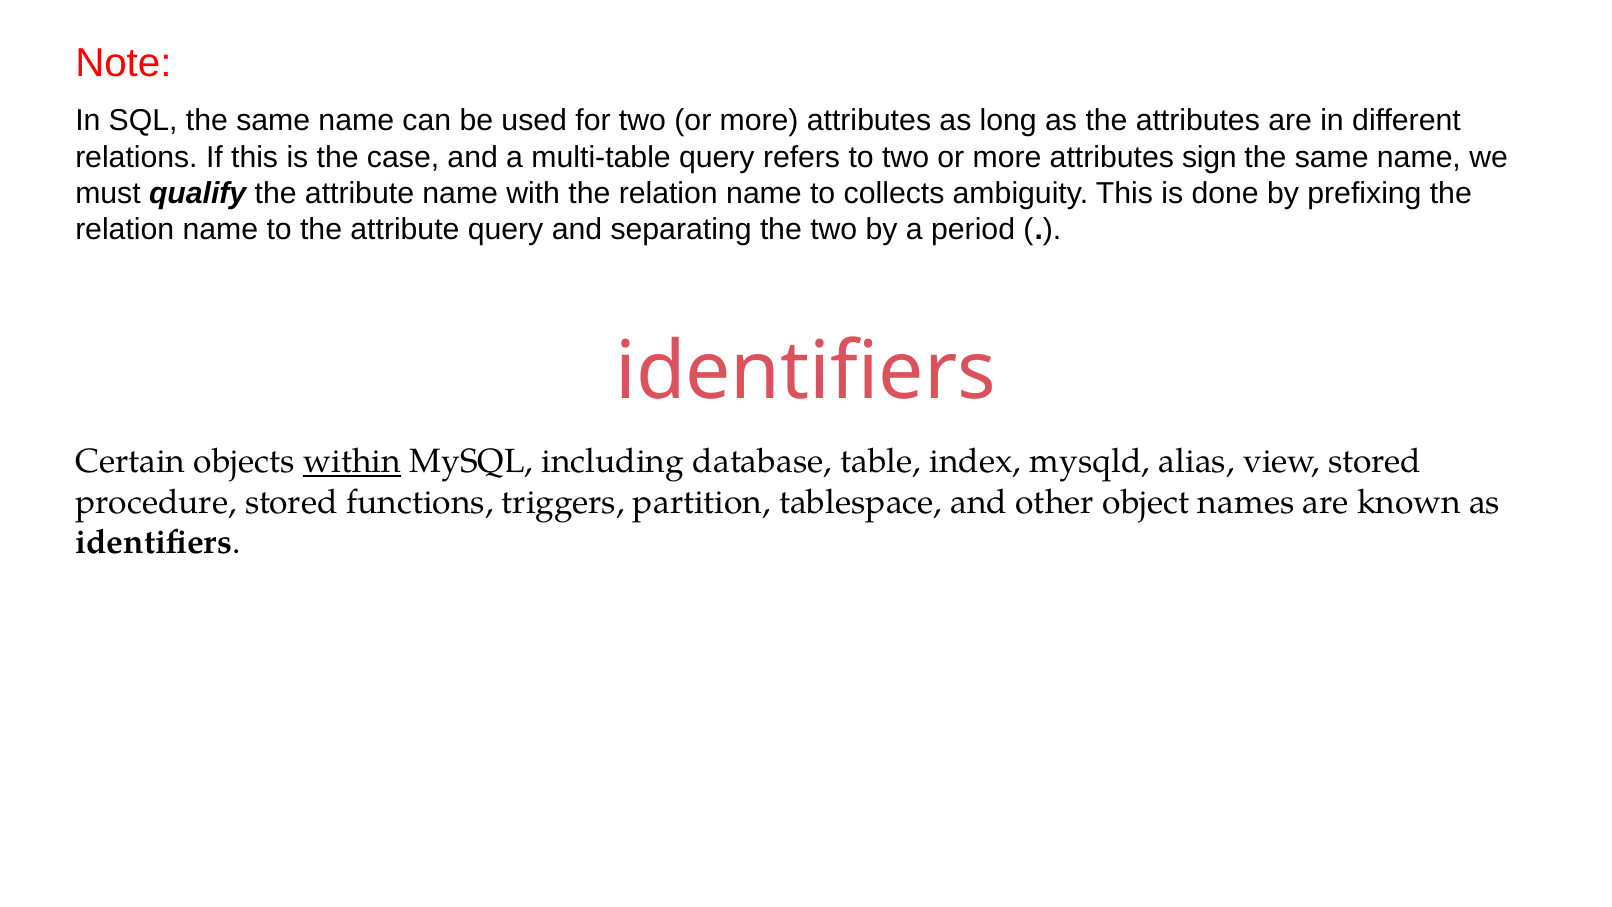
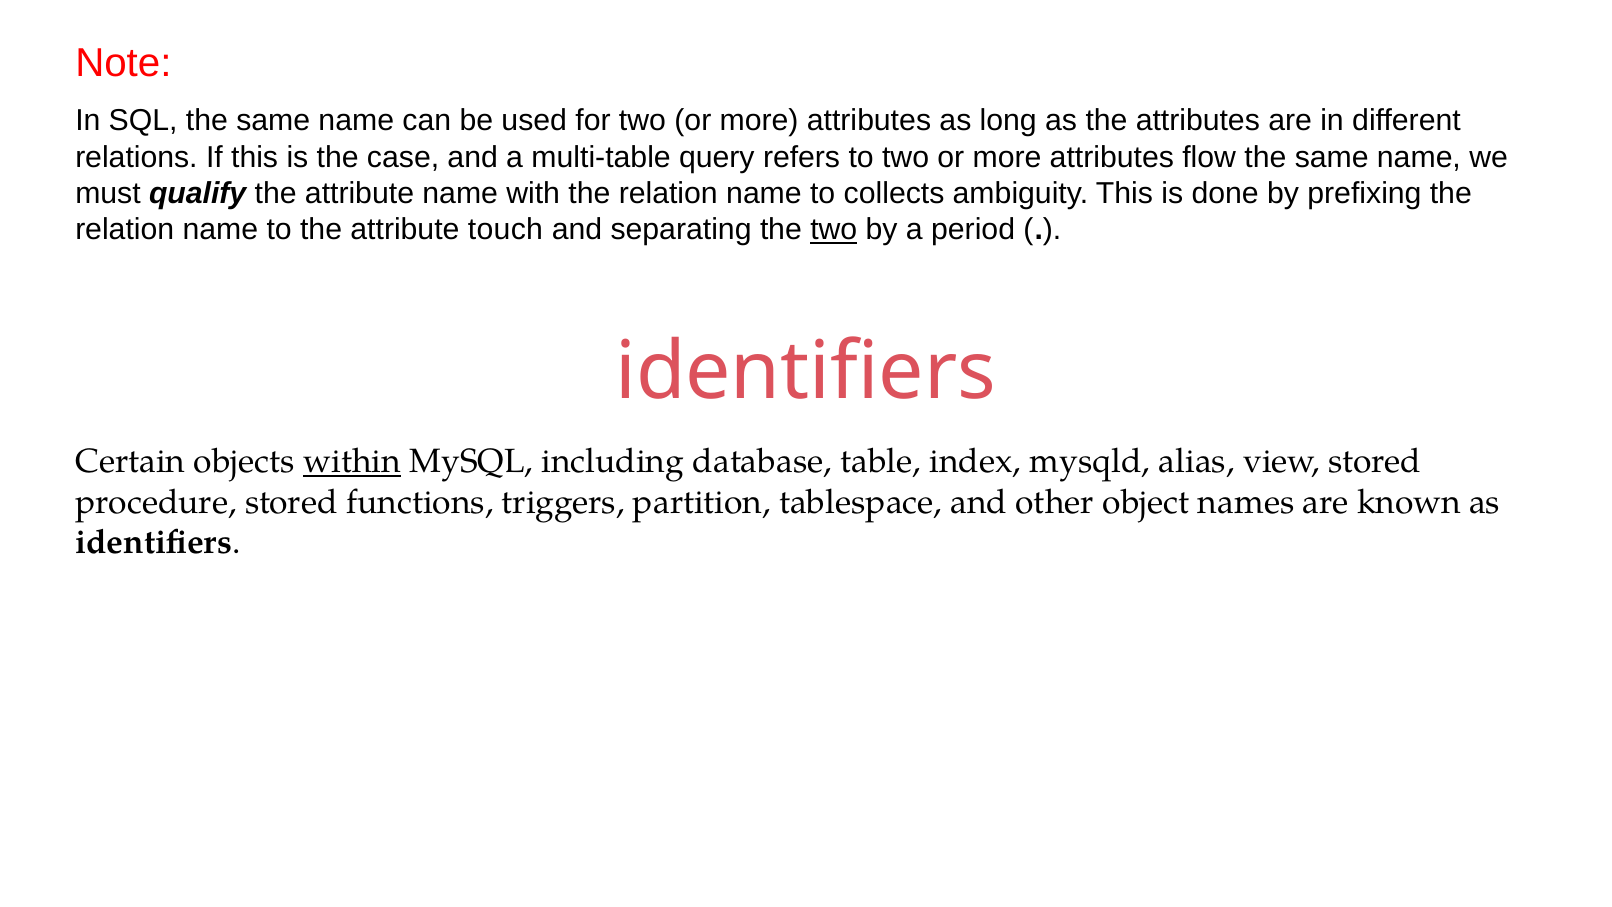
sign: sign -> flow (1209, 157)
attribute query: query -> touch (505, 230)
two underline: none -> present (834, 230)
